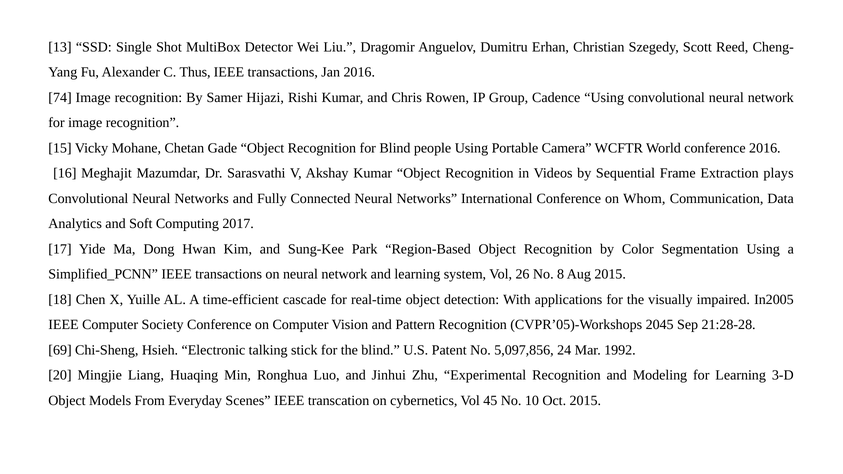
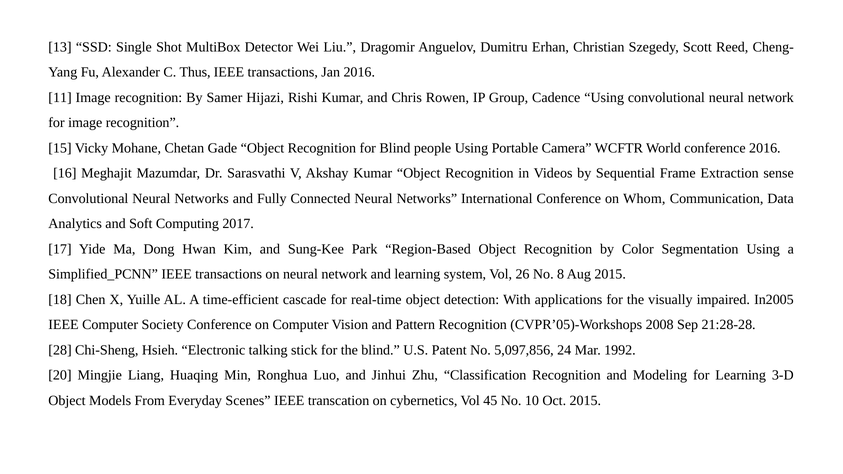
74: 74 -> 11 (60, 97)
plays: plays -> sense (779, 173)
2045: 2045 -> 2008 (660, 325)
69: 69 -> 28 (60, 350)
Experimental: Experimental -> Classification (485, 375)
